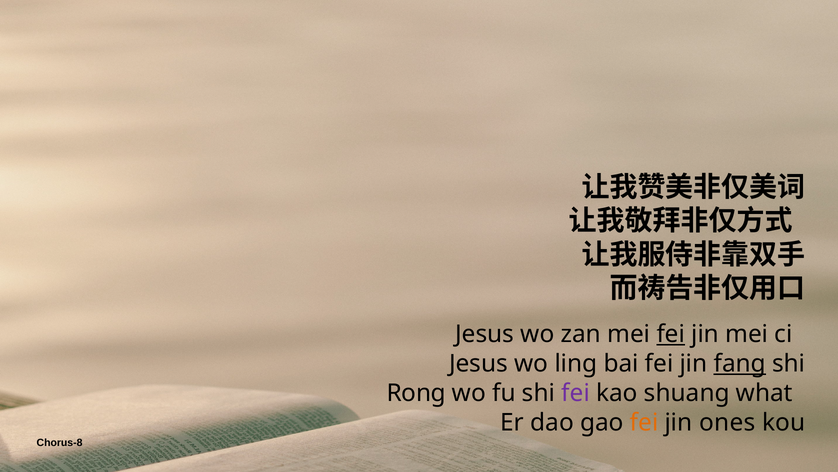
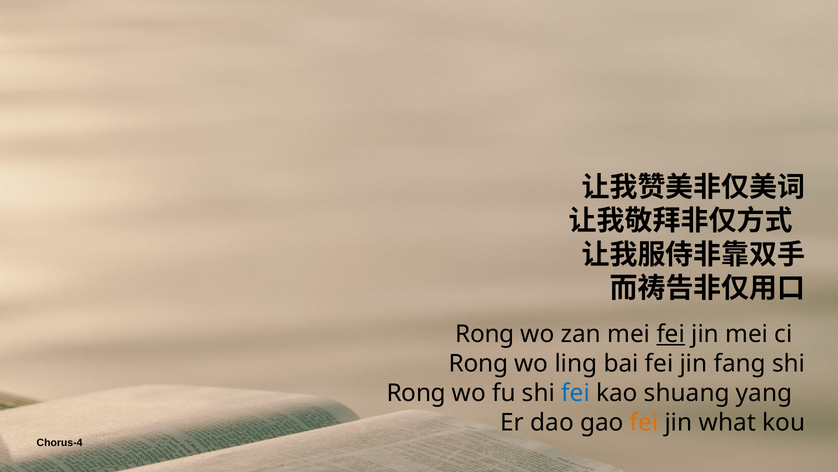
Jesus: Jesus -> Rong (485, 334)
Jesus: Jesus -> Rong (479, 363)
fang underline: present -> none (740, 363)
fei colour: purple -> blue (576, 393)
what: what -> yang (764, 393)
ones: ones -> what (727, 422)
Chorus-8: Chorus-8 -> Chorus-4 (60, 442)
